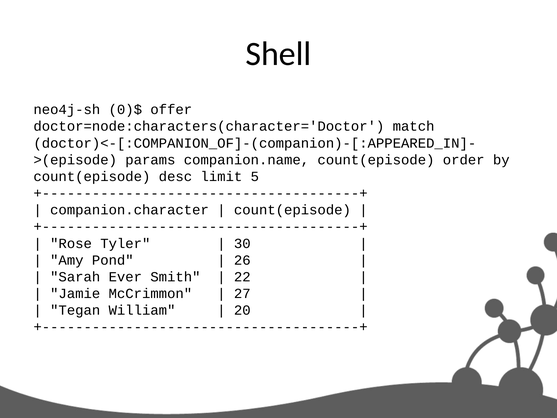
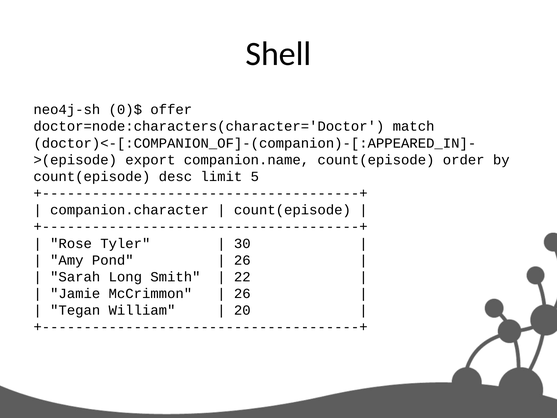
params: params -> export (150, 160)
Ever: Ever -> Long (125, 277)
27: 27 -> 26 (242, 293)
